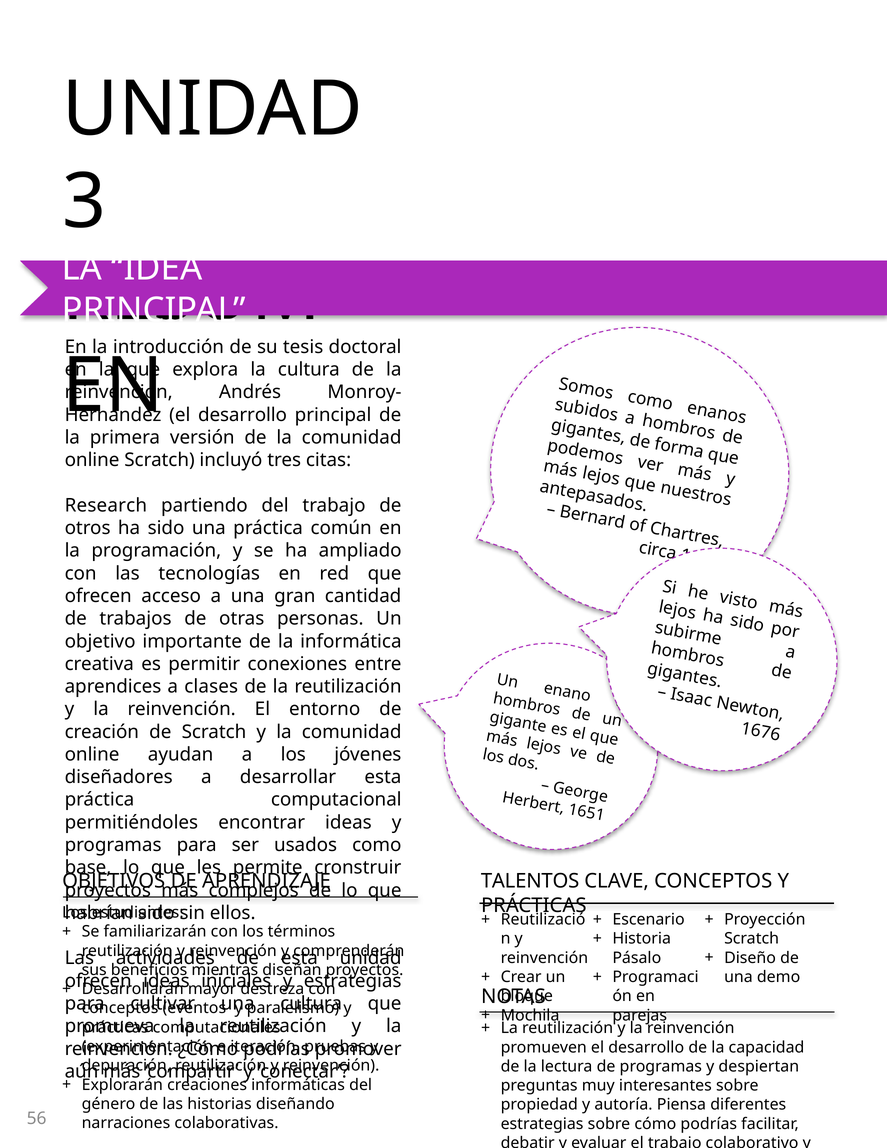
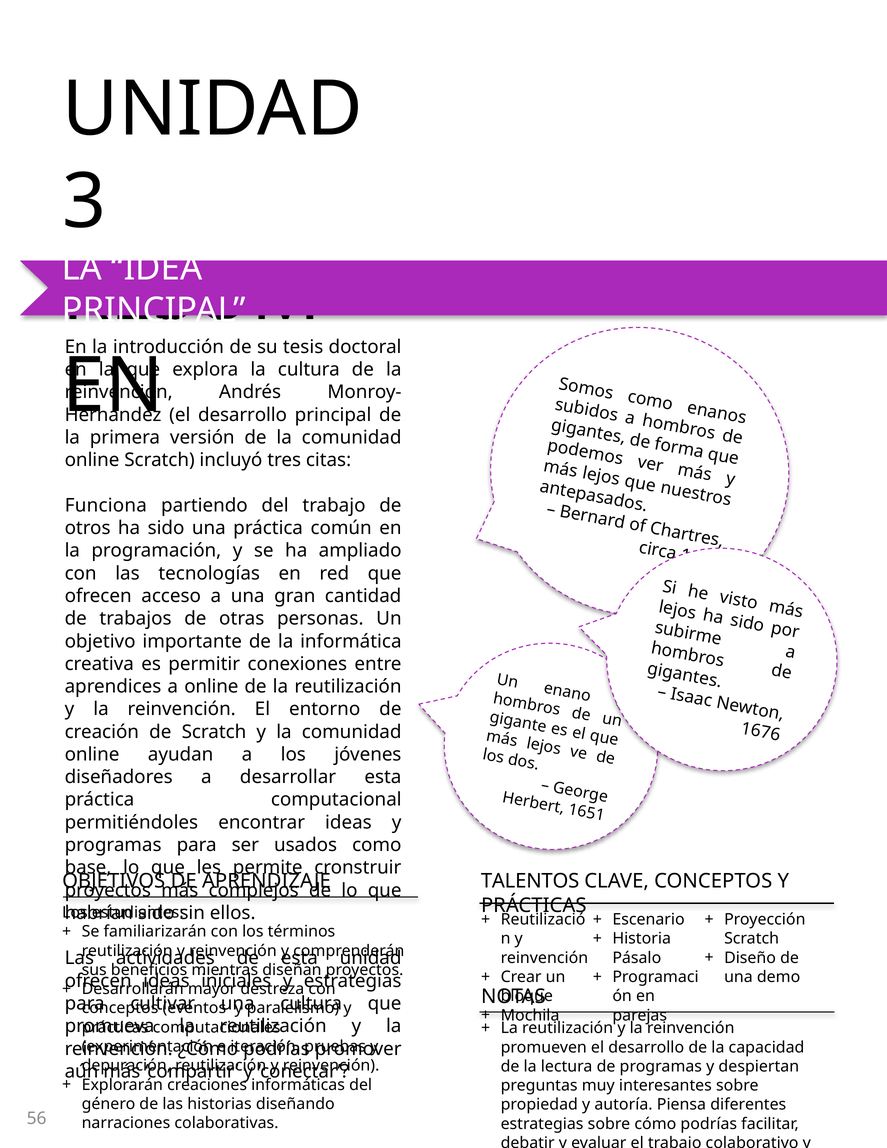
Research: Research -> Funciona (106, 505)
a clases: clases -> online (211, 686)
